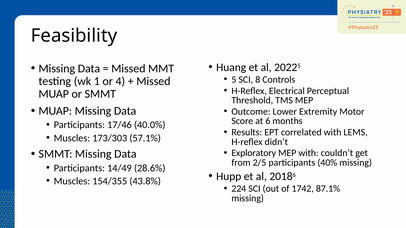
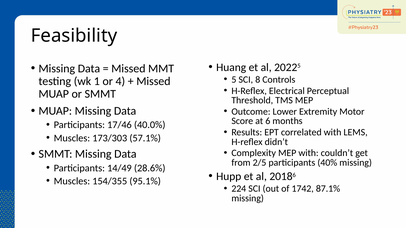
Exploratory: Exploratory -> Complexity (254, 153)
43.8%: 43.8% -> 95.1% (145, 181)
